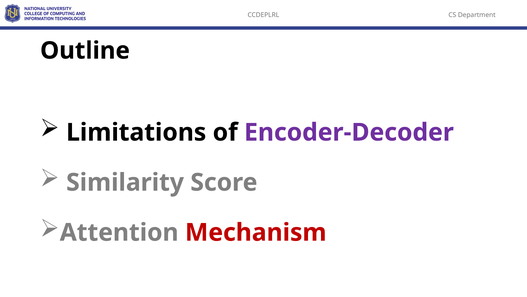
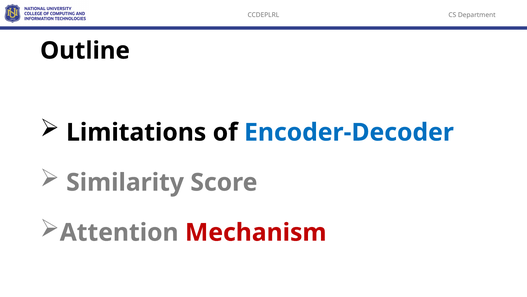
Encoder-Decoder colour: purple -> blue (349, 132)
